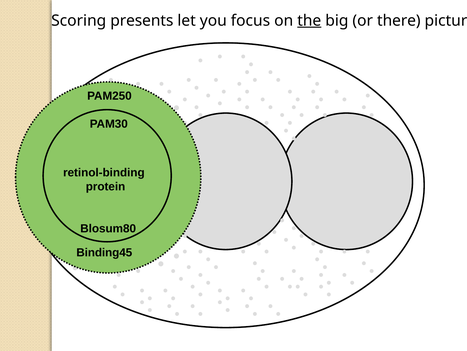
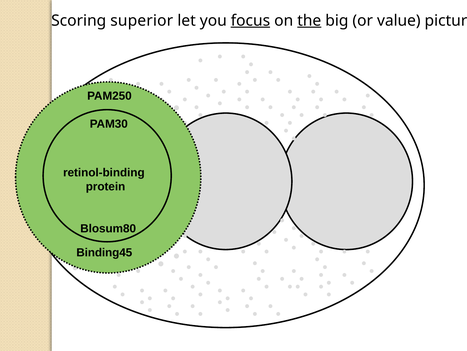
presents: presents -> superior (142, 20)
focus underline: none -> present (250, 20)
there: there -> value (399, 20)
